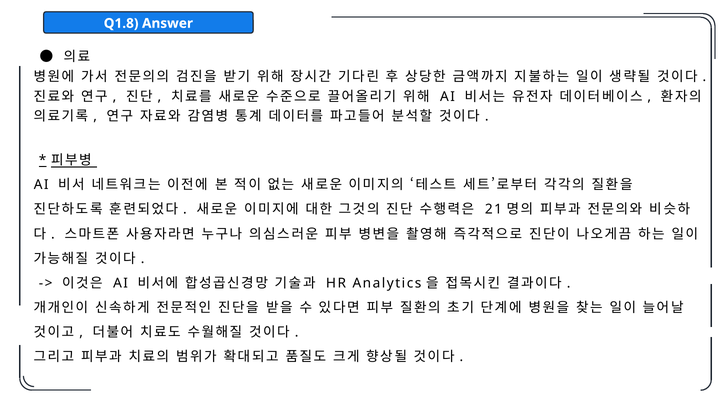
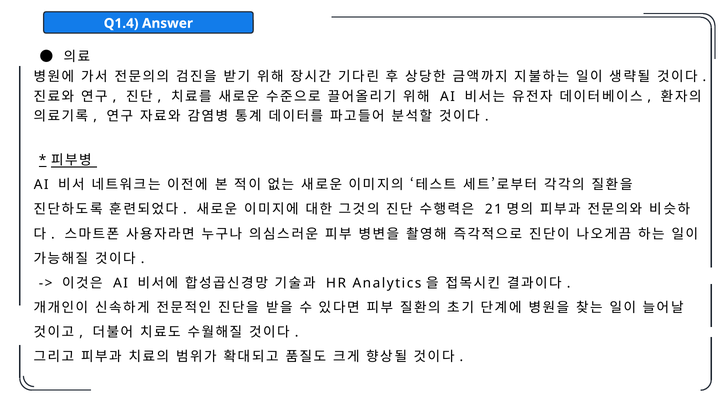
Q1.8: Q1.8 -> Q1.4 (121, 23)
